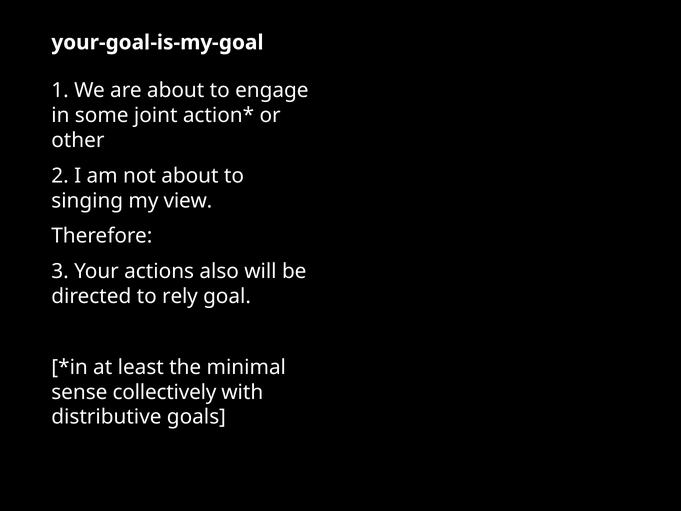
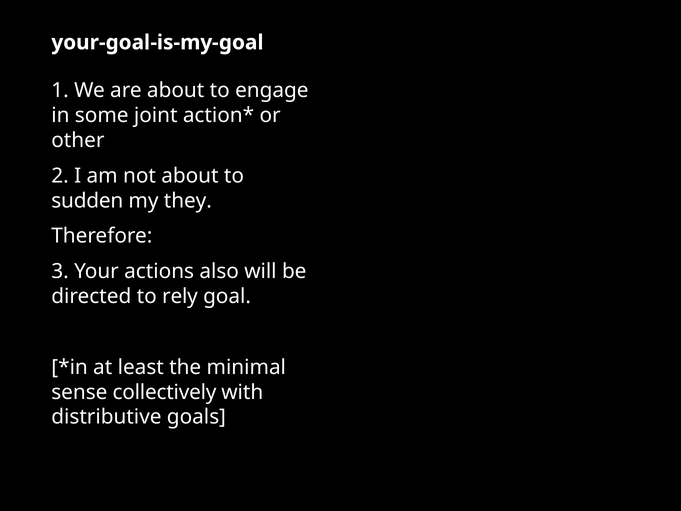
singing: singing -> sudden (87, 201)
view: view -> they (188, 201)
